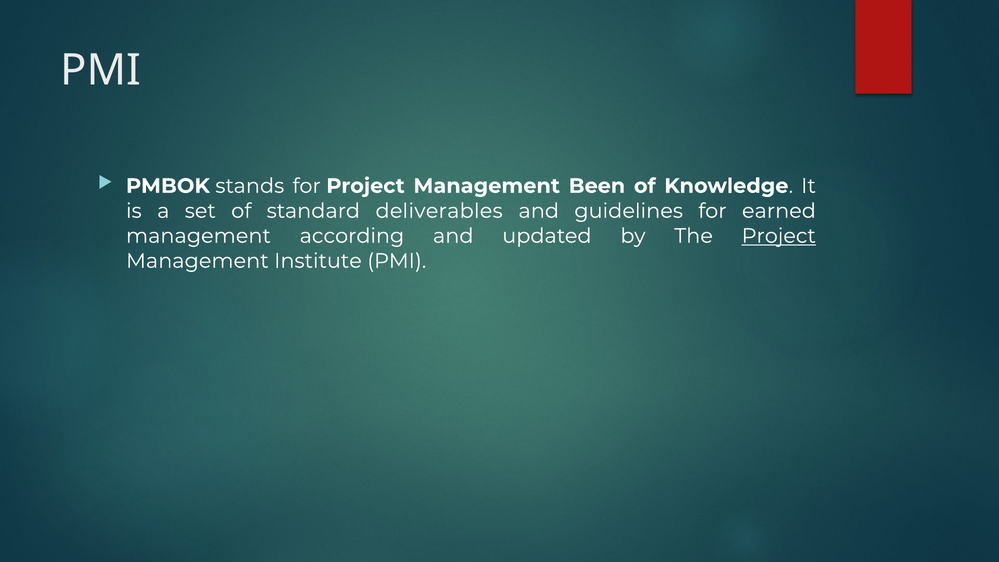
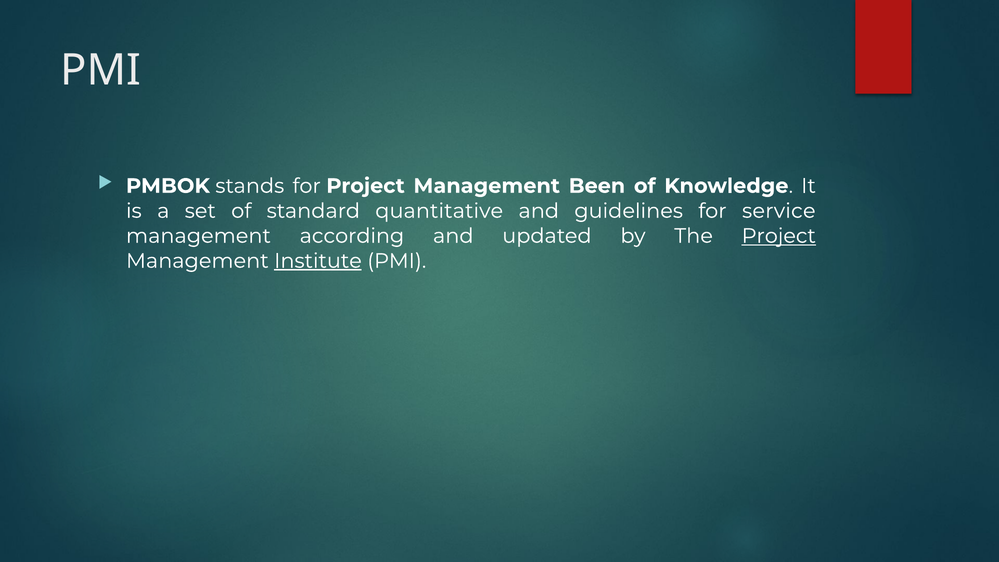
deliverables: deliverables -> quantitative (439, 211)
earned: earned -> service (779, 211)
Institute underline: none -> present (318, 261)
